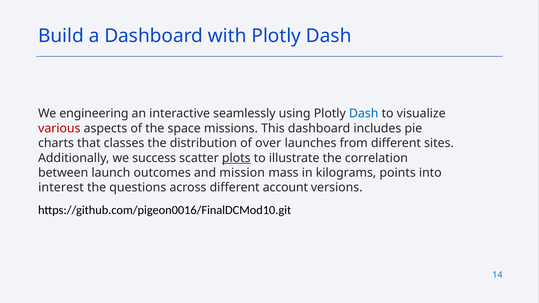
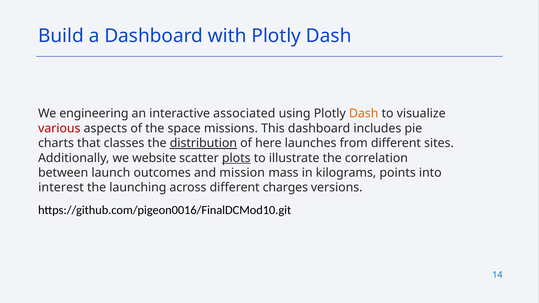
seamlessly: seamlessly -> associated (244, 114)
Dash colour: blue -> orange (364, 114)
distribution underline: none -> present (203, 143)
over: over -> here (268, 143)
success: success -> website (154, 158)
questions: questions -> launching (138, 188)
account: account -> charges (285, 188)
